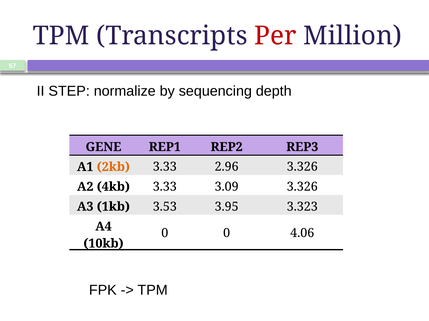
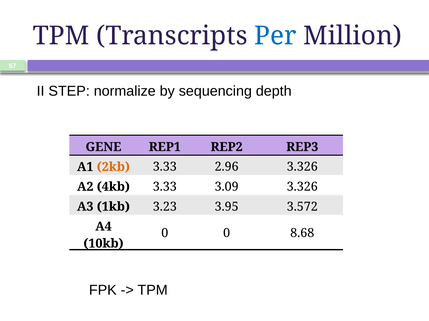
Per colour: red -> blue (275, 36)
3.53: 3.53 -> 3.23 (165, 207)
3.323: 3.323 -> 3.572 (302, 207)
4.06: 4.06 -> 8.68 (302, 234)
